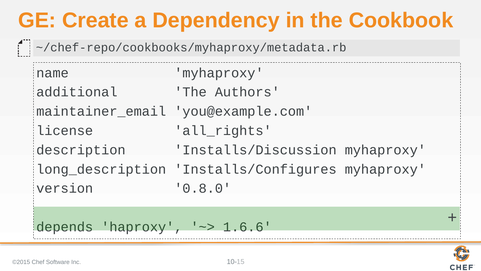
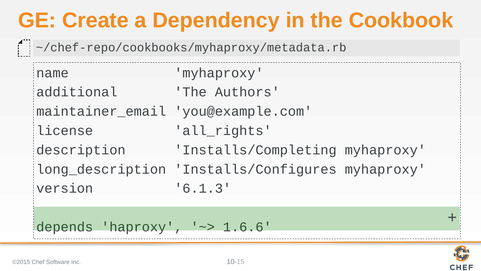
Installs/Discussion: Installs/Discussion -> Installs/Completing (255, 150)
0.8.0: 0.8.0 -> 6.1.3 (203, 188)
